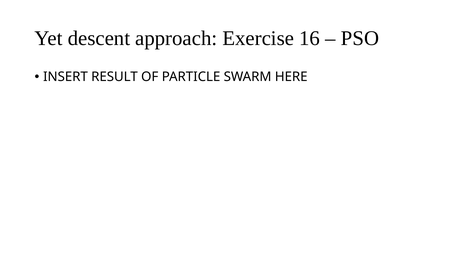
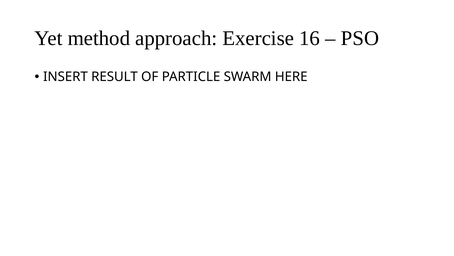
descent: descent -> method (99, 38)
